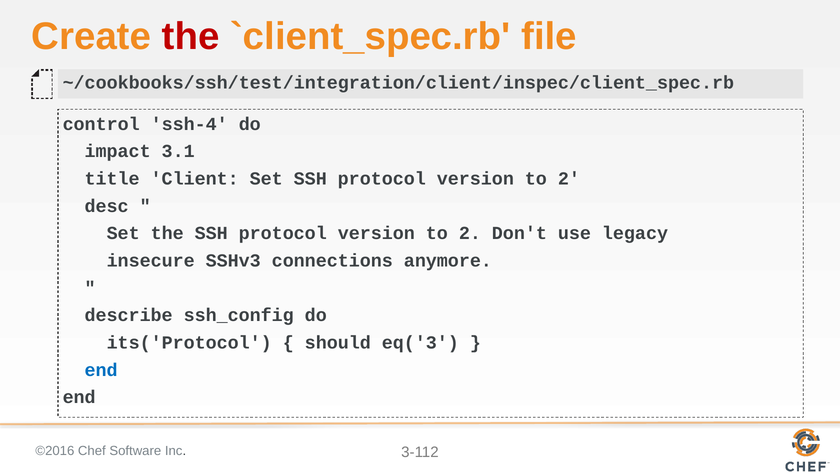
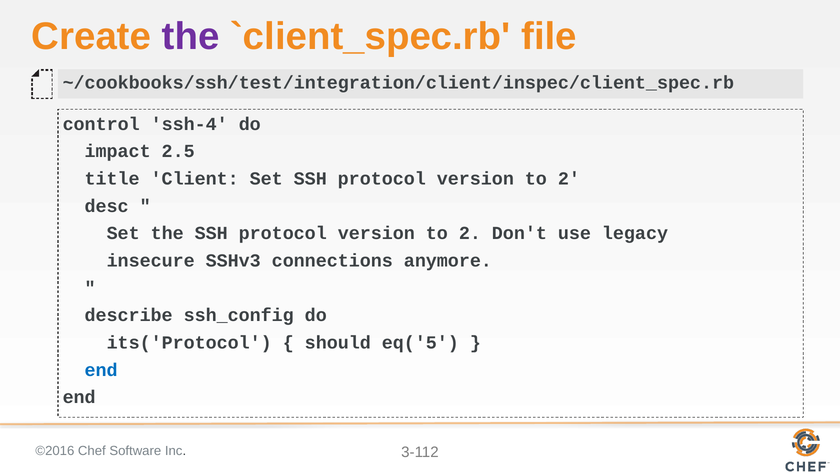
the colour: red -> purple (191, 36)
3.1: 3.1 -> 2.5 (178, 151)
eq('3: eq('3 -> eq('5 (420, 342)
